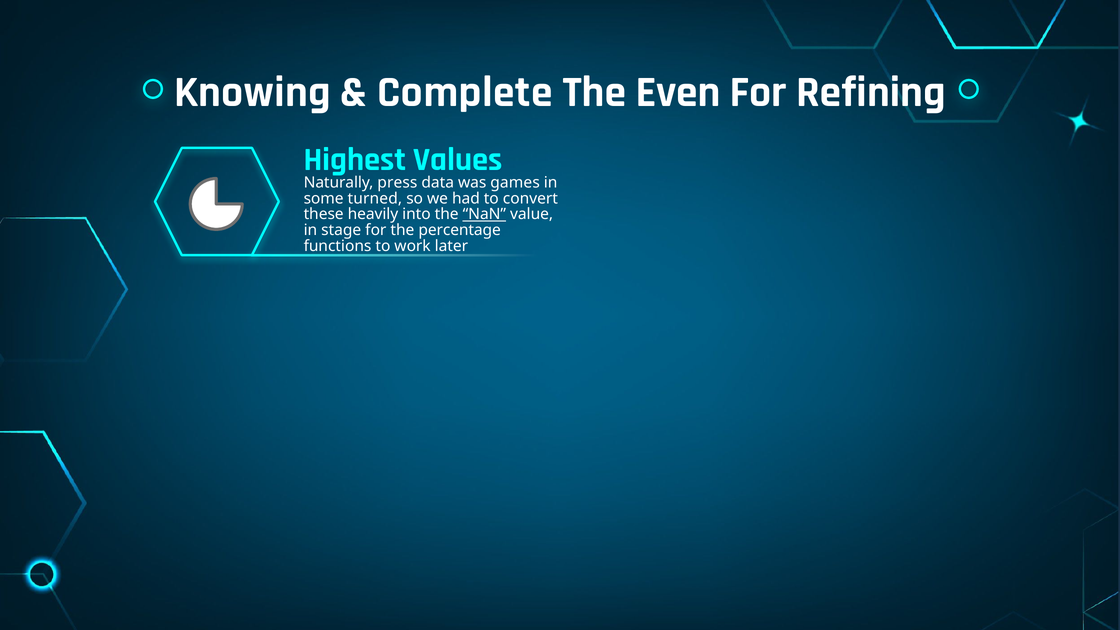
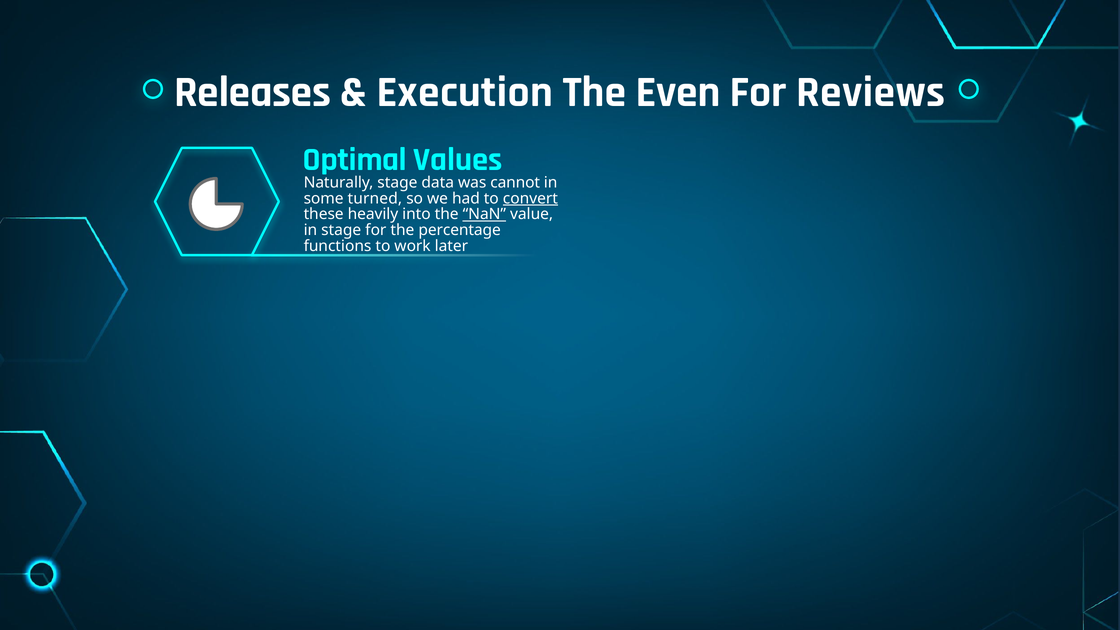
Knowing: Knowing -> Releases (253, 92)
Complete: Complete -> Execution (465, 92)
Refining: Refining -> Reviews (871, 92)
Highest: Highest -> Optimal (355, 160)
Naturally press: press -> stage (397, 183)
games: games -> cannot (515, 183)
convert underline: none -> present (530, 198)
